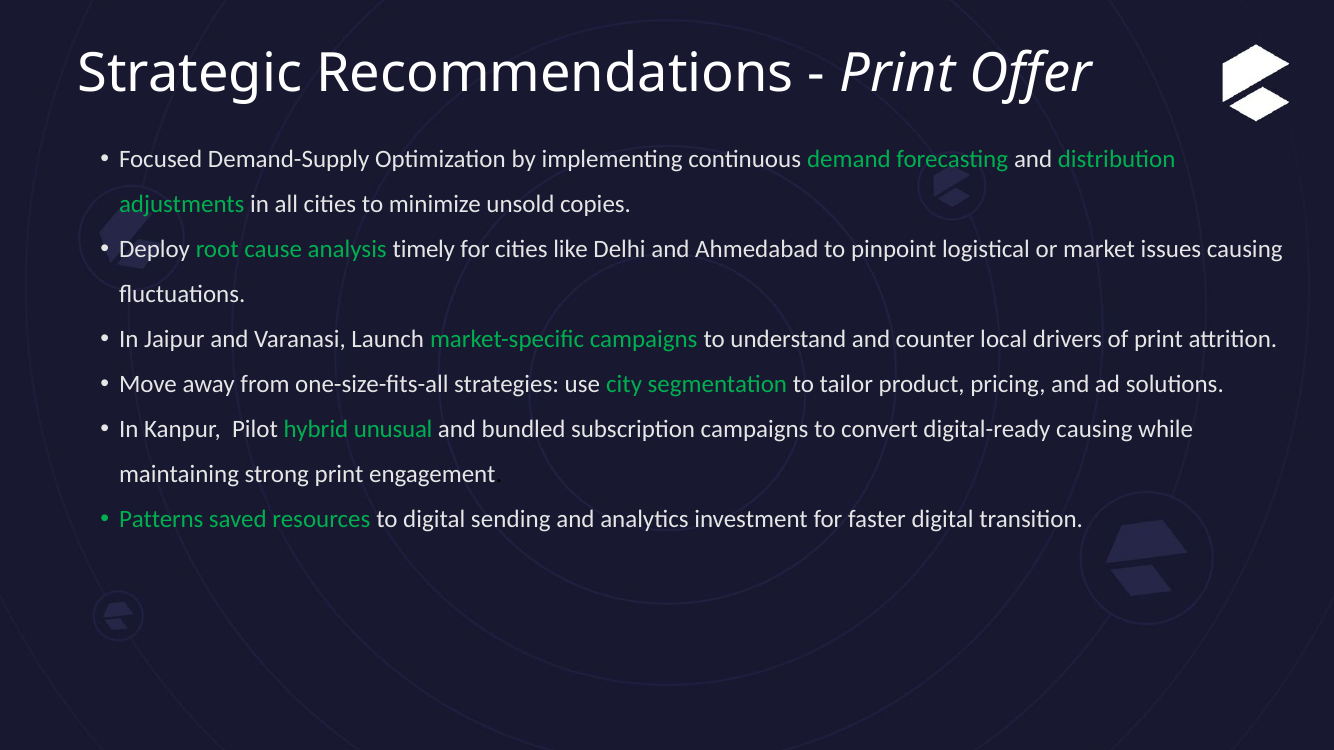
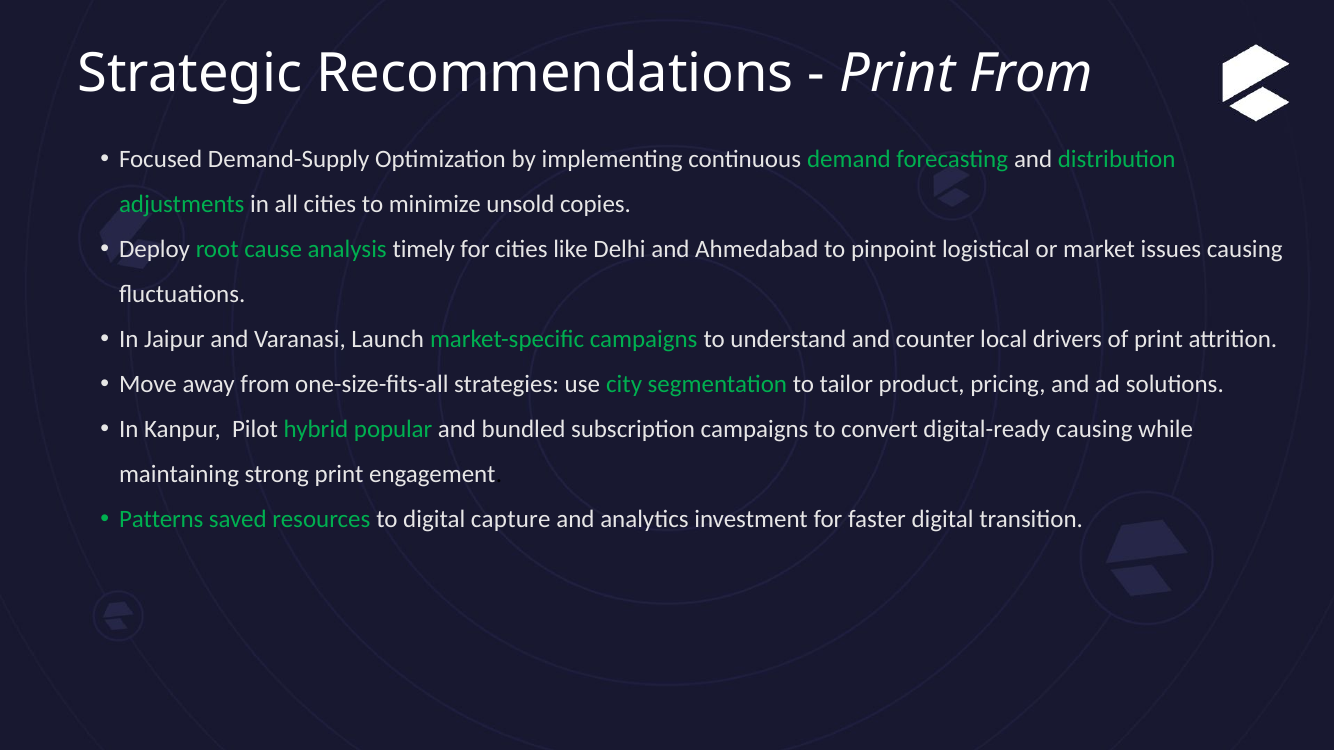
Print Offer: Offer -> From (1031, 74)
unusual: unusual -> popular (393, 430)
sending: sending -> capture (511, 520)
